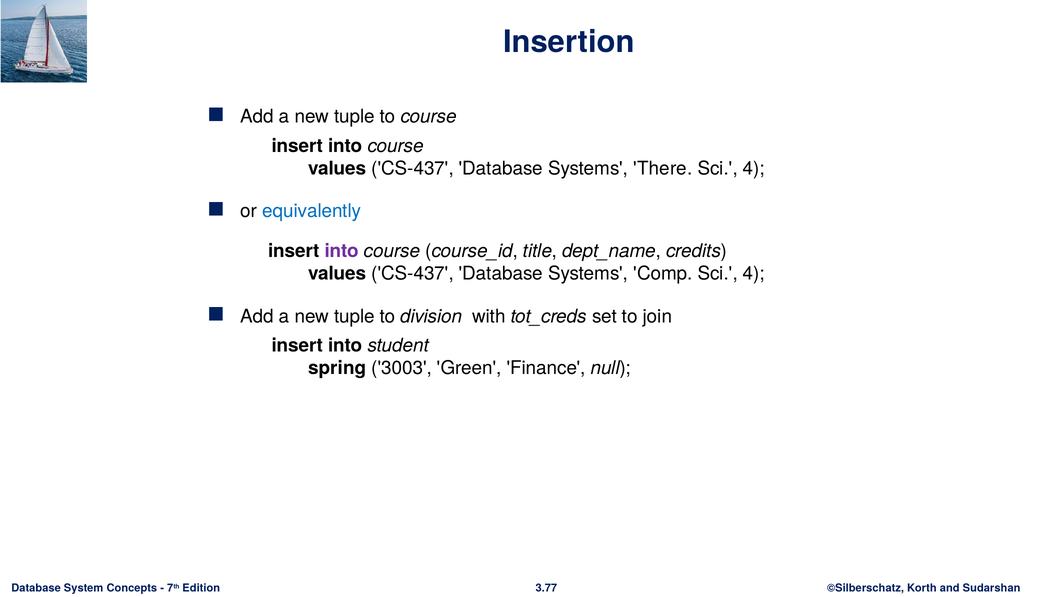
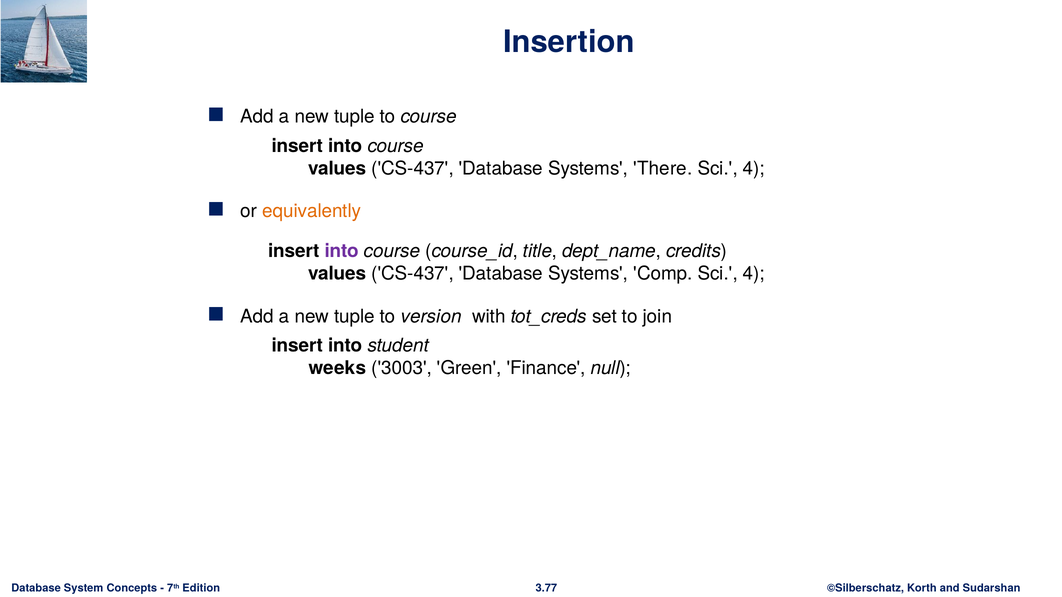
equivalently colour: blue -> orange (312, 211)
division: division -> version (431, 317)
spring: spring -> weeks (337, 368)
